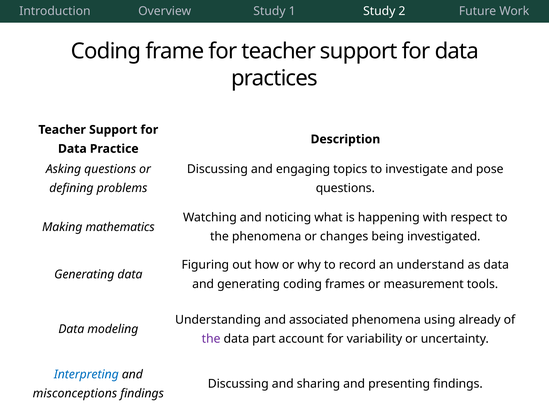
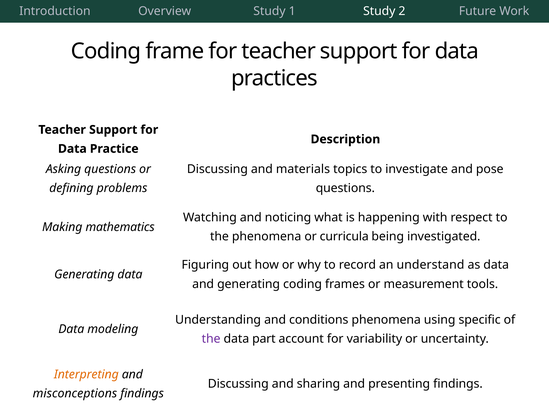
engaging: engaging -> materials (303, 169)
changes: changes -> curricula (344, 236)
associated: associated -> conditions (319, 319)
already: already -> specific (480, 319)
Interpreting colour: blue -> orange (86, 374)
